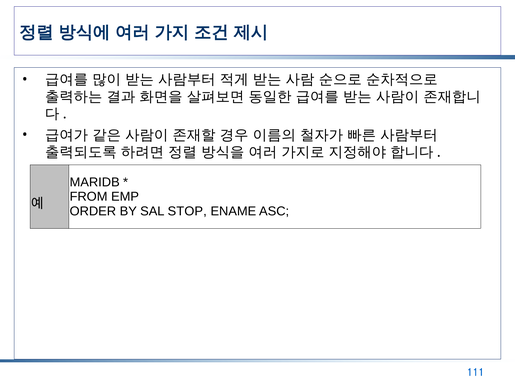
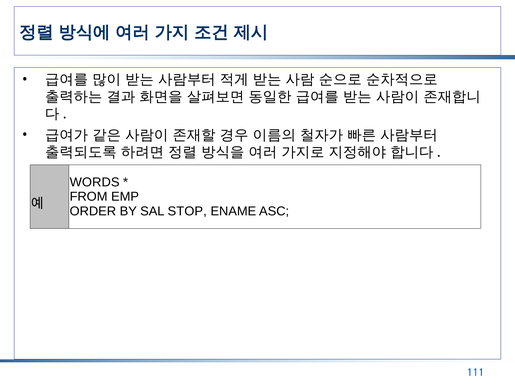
MARIDB: MARIDB -> WORDS (95, 182)
